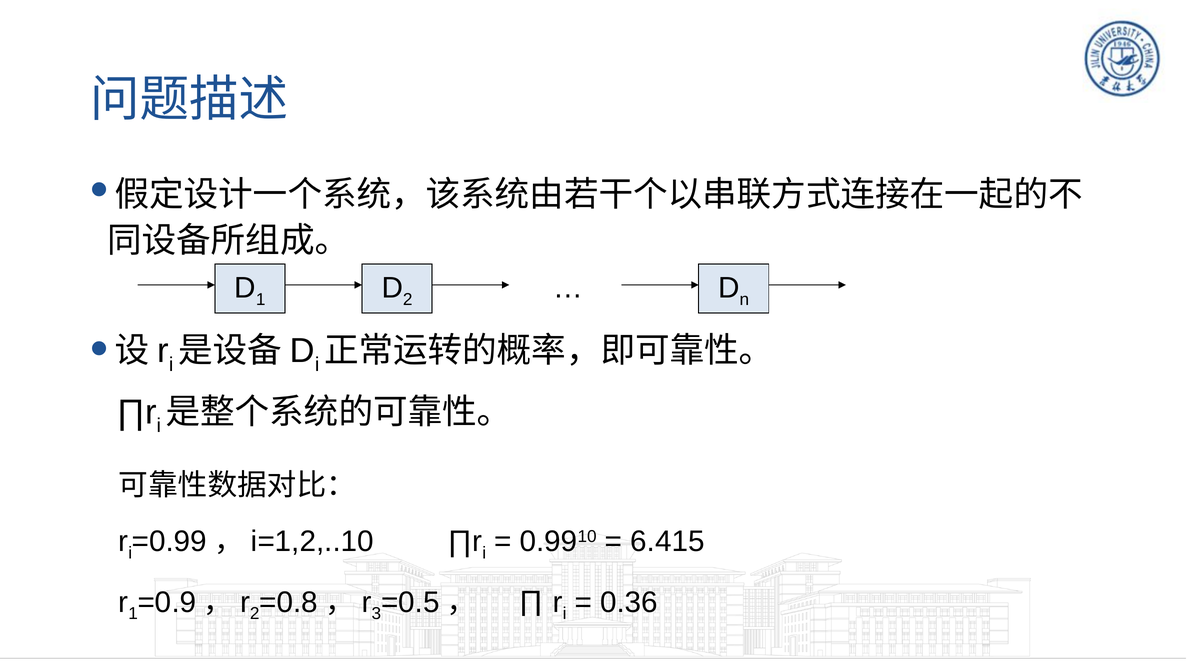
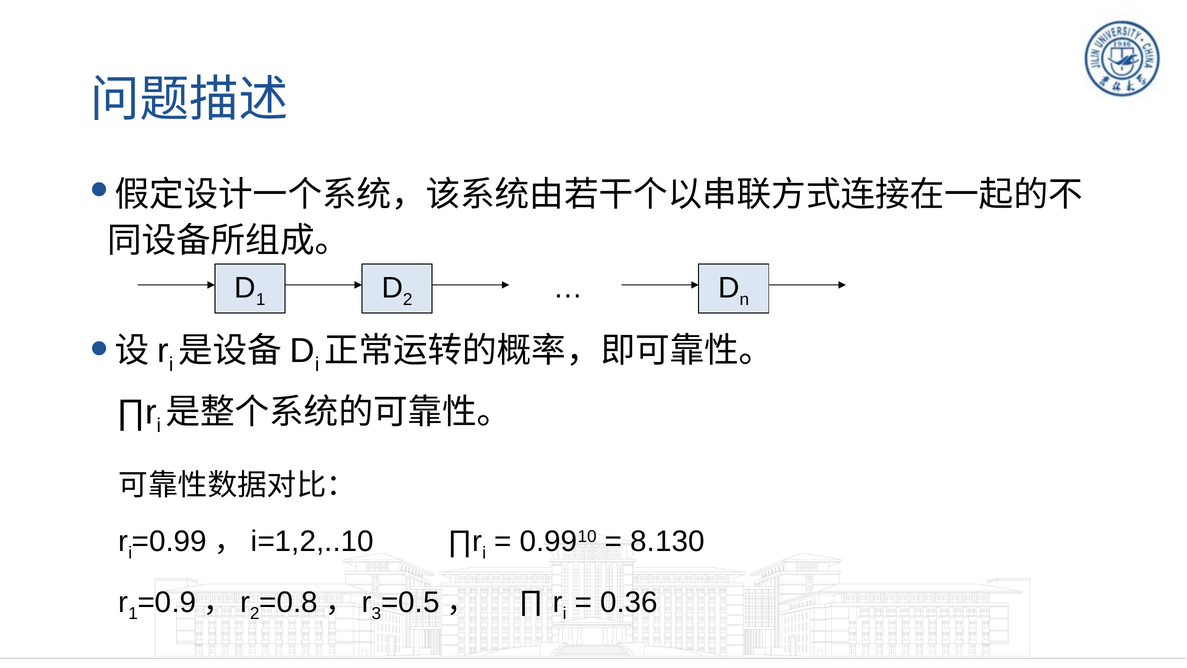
6.415: 6.415 -> 8.130 (668, 541)
